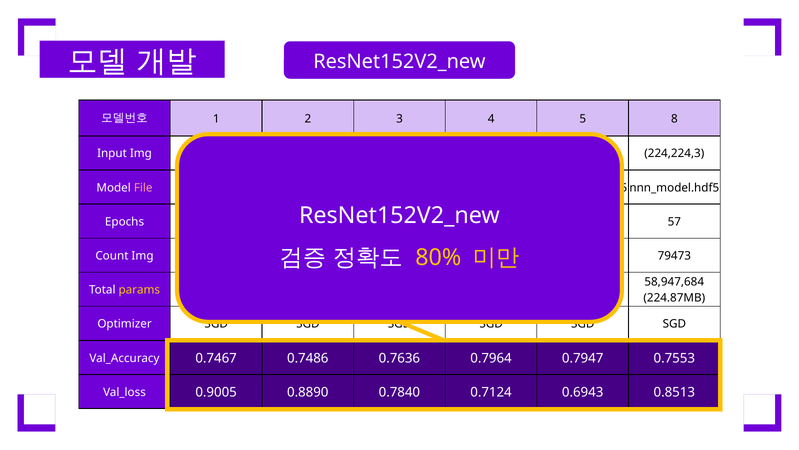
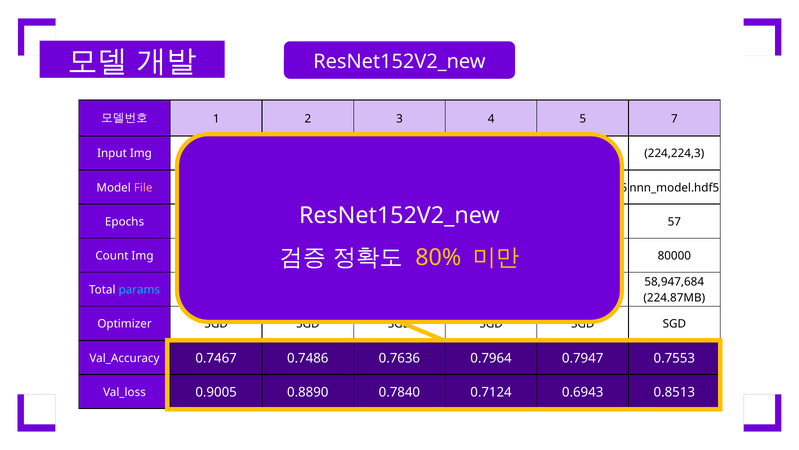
8: 8 -> 7 (674, 119)
79473: 79473 -> 80000 (674, 256)
params colour: yellow -> light blue (139, 290)
